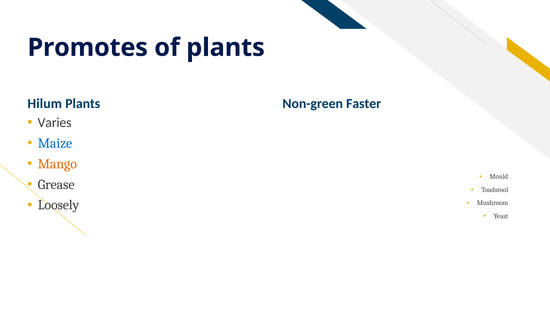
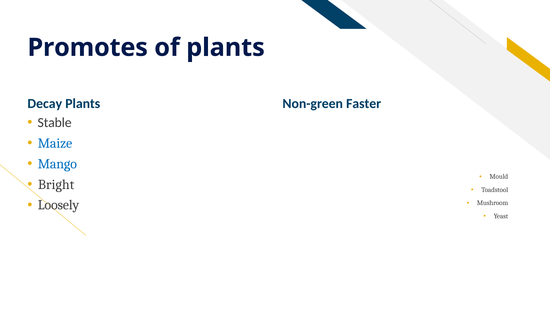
Hilum: Hilum -> Decay (45, 103)
Varies: Varies -> Stable (55, 122)
Mango colour: orange -> blue (57, 164)
Grease: Grease -> Bright (56, 184)
